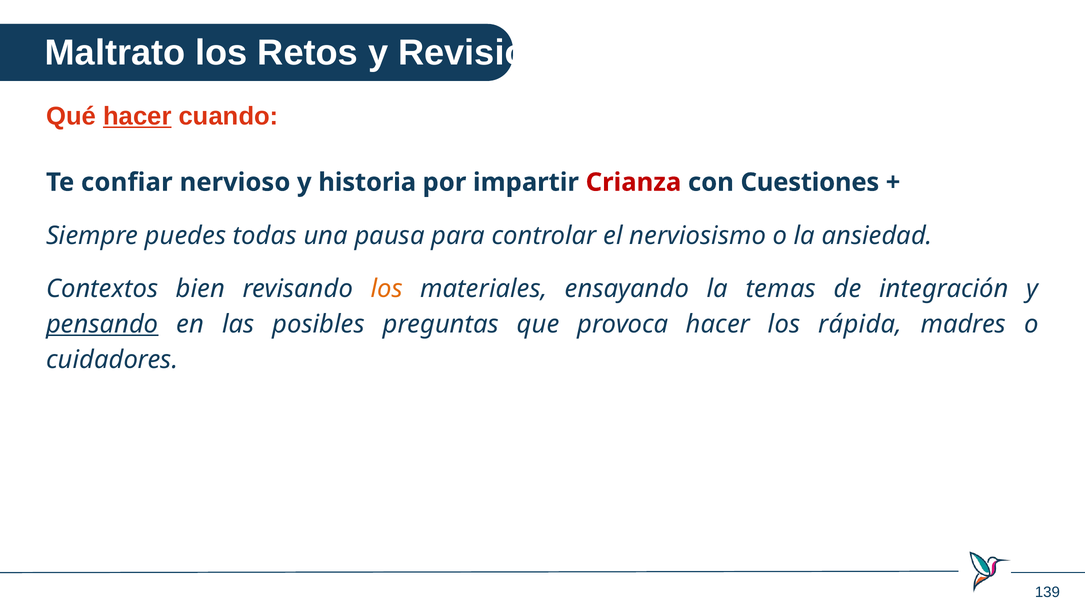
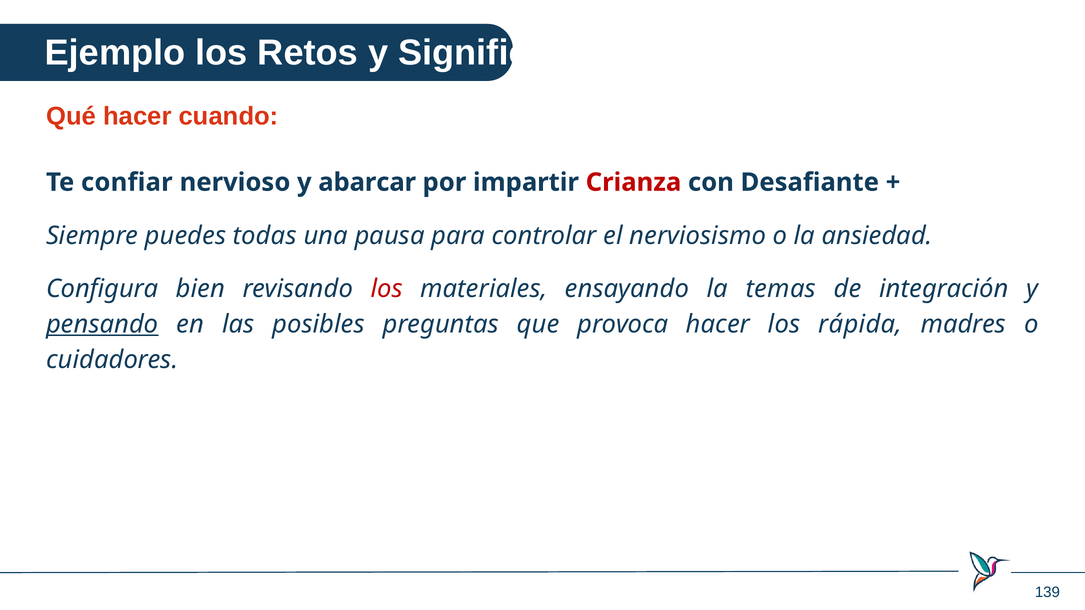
Maltrato: Maltrato -> Ejemplo (115, 53)
Revisión: Revisión -> Significa (473, 53)
hacer underline: present -> none (137, 116)
historia: historia -> abarcar (367, 182)
Cuestiones: Cuestiones -> Desafiante (810, 182)
Contextos: Contextos -> Configura (102, 289)
los colour: orange -> red (387, 289)
